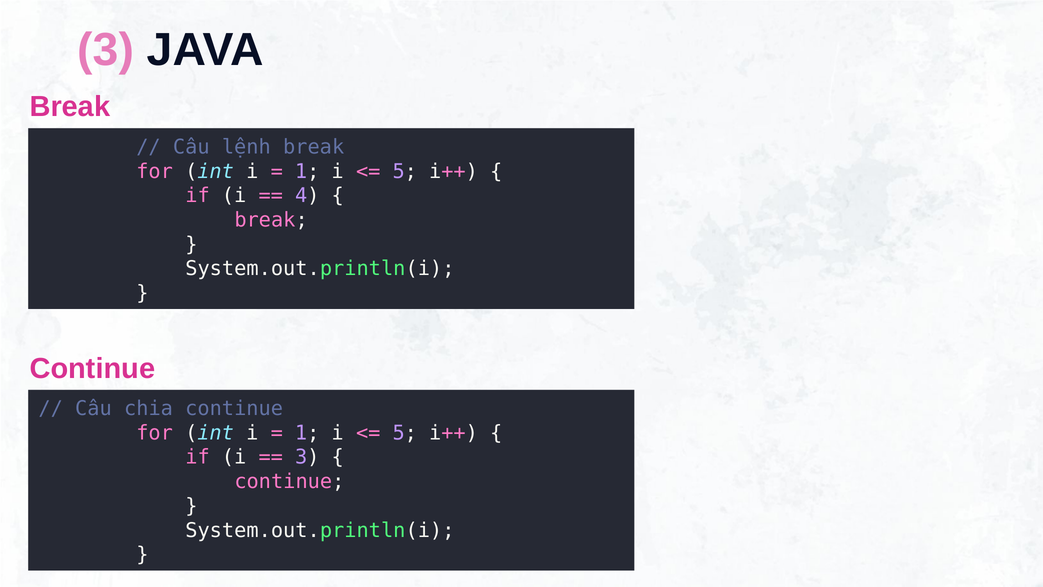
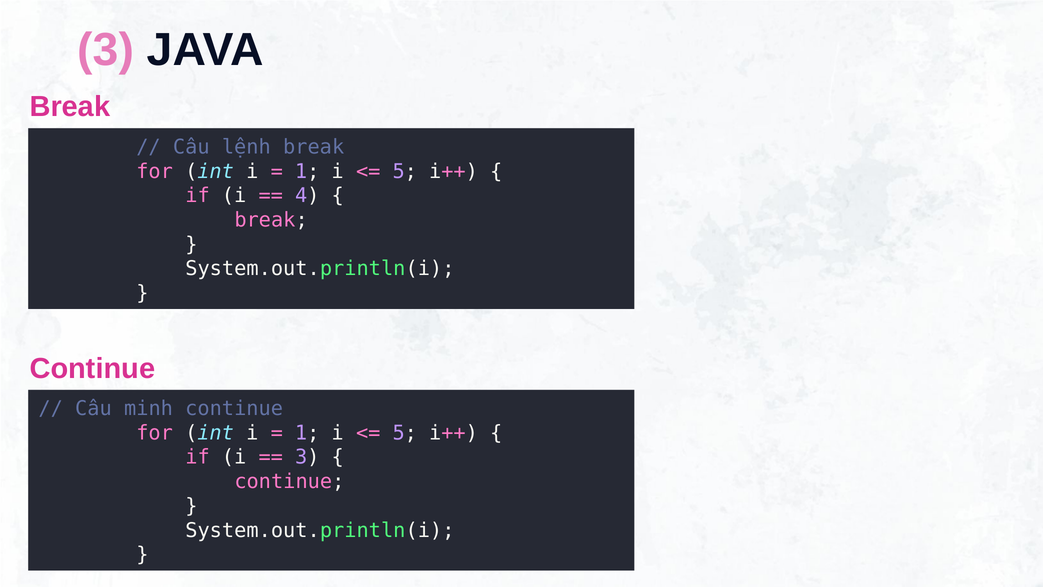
chia: chia -> minh (149, 408)
